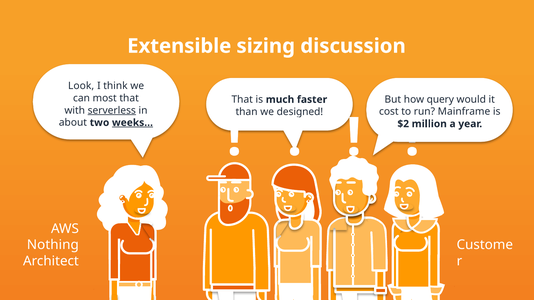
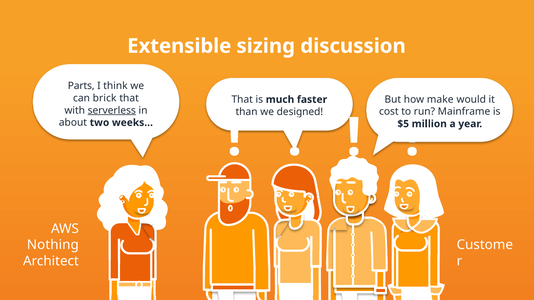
Look: Look -> Parts (81, 86)
most: most -> brick (105, 98)
query: query -> make (440, 100)
weeks… underline: present -> none (132, 123)
$2: $2 -> $5 (403, 124)
